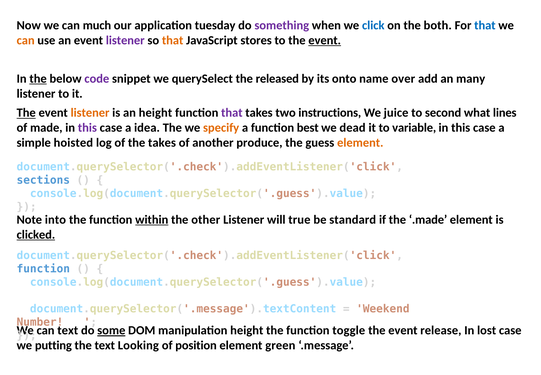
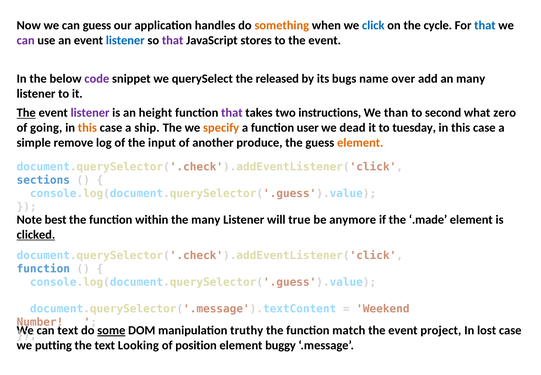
can much: much -> guess (97, 25)
tuesday: tuesday -> handles (215, 25)
something colour: purple -> orange (282, 25)
both: both -> cycle (438, 25)
can colour: orange -> purple (26, 40)
listener colour: purple -> blue (125, 40)
that colour: orange -> purple (173, 40)
event underline: present -> none (325, 40)
the underline: present -> none (38, 79)
onto: onto -> bugs (344, 79)
listener colour: orange -> purple (90, 113)
juice: juice -> than (396, 113)
lines: lines -> zero (505, 113)
made: made -> going (46, 128)
this colour: purple -> orange (87, 128)
idea: idea -> ship (147, 128)
best: best -> user (308, 128)
variable: variable -> tuesday (414, 128)
hoisted: hoisted -> remove (73, 143)
the takes: takes -> input (162, 143)
into: into -> best (56, 219)
within underline: present -> none (152, 219)
the other: other -> many (206, 219)
standard: standard -> anymore (353, 219)
manipulation height: height -> truthy (247, 330)
toggle: toggle -> match (349, 330)
release: release -> project (441, 330)
green: green -> buggy (280, 345)
